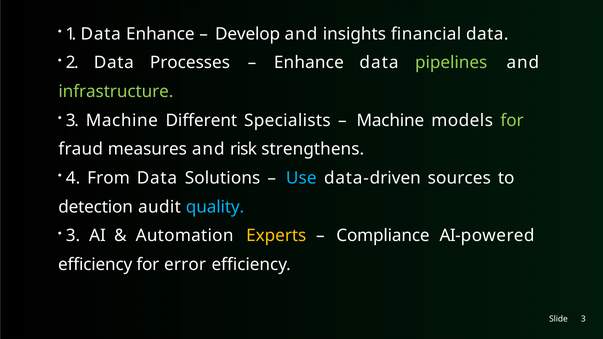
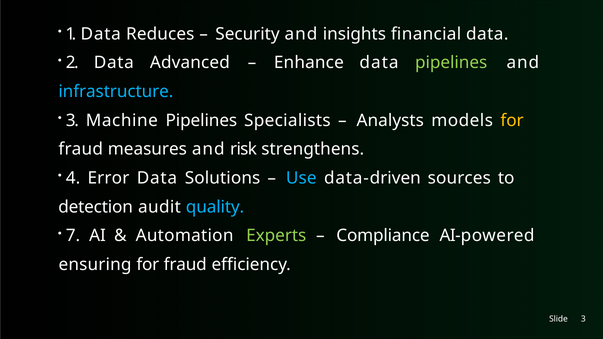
Data Enhance: Enhance -> Reduces (160, 34)
Develop: Develop -> Security (248, 34)
Processes: Processes -> Advanced (190, 63)
infrastructure colour: light green -> light blue (116, 92)
Machine Different: Different -> Pipelines (201, 120)
Machine: Machine -> Analysts (390, 120)
for colour: light green -> yellow (512, 120)
From: From -> Error (108, 178)
3: 3 -> 7 (73, 236)
Experts colour: yellow -> light green (276, 236)
efficiency: efficiency -> ensuring (95, 265)
error: error -> fraud (185, 265)
